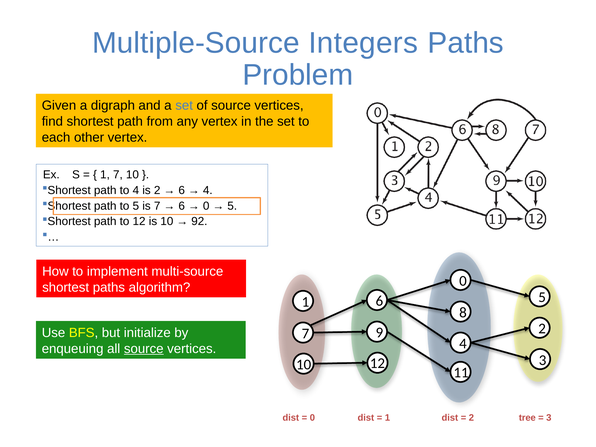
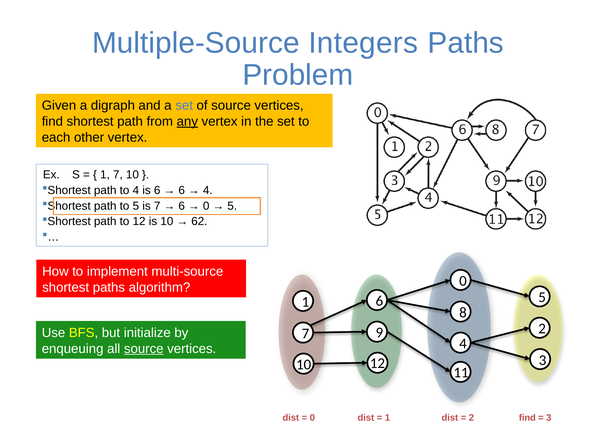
any underline: none -> present (187, 121)
is 2: 2 -> 6 (157, 190)
92: 92 -> 62 (199, 221)
tree: tree -> find (527, 418)
